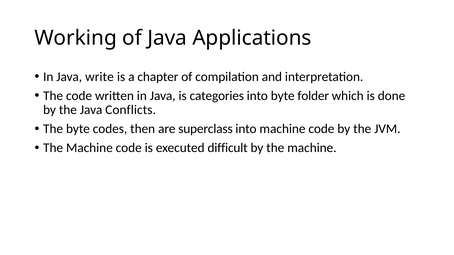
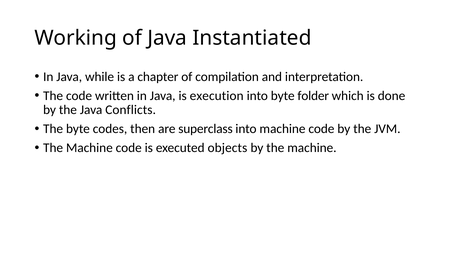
Applications: Applications -> Instantiated (252, 38)
write: write -> while (100, 77)
categories: categories -> execution (217, 96)
difficult: difficult -> objects (227, 148)
